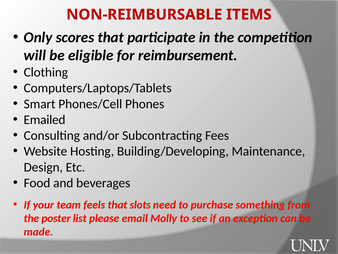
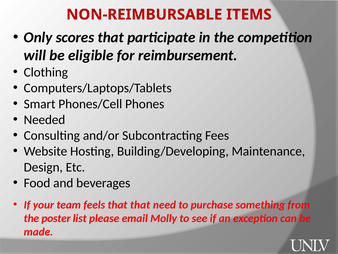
Emailed: Emailed -> Needed (44, 119)
that slots: slots -> that (140, 204)
